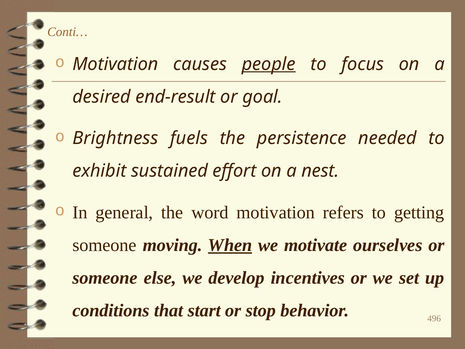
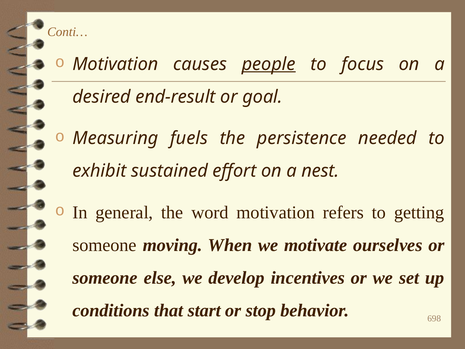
Brightness: Brightness -> Measuring (115, 138)
When underline: present -> none (230, 245)
496: 496 -> 698 (434, 318)
